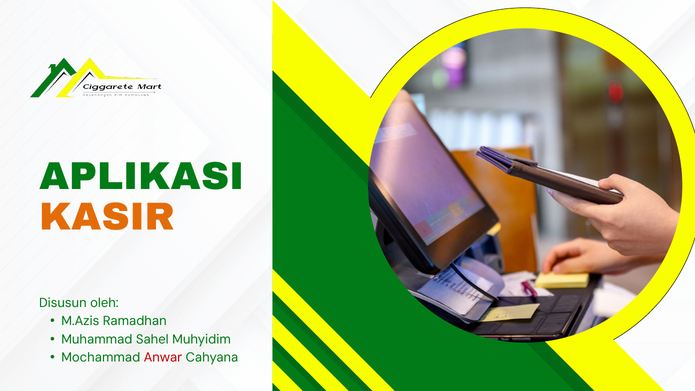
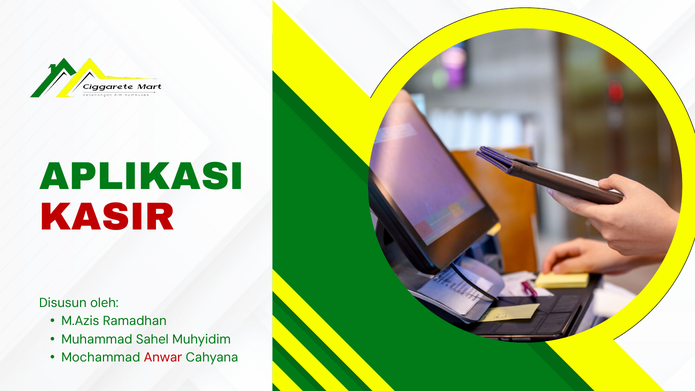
KASIR colour: orange -> red (107, 217)
